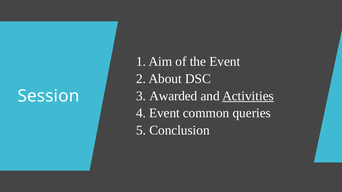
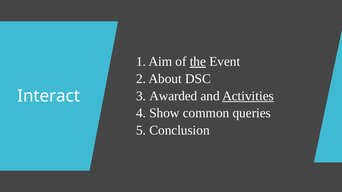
the underline: none -> present (198, 62)
Session: Session -> Interact (49, 96)
4 Event: Event -> Show (164, 113)
